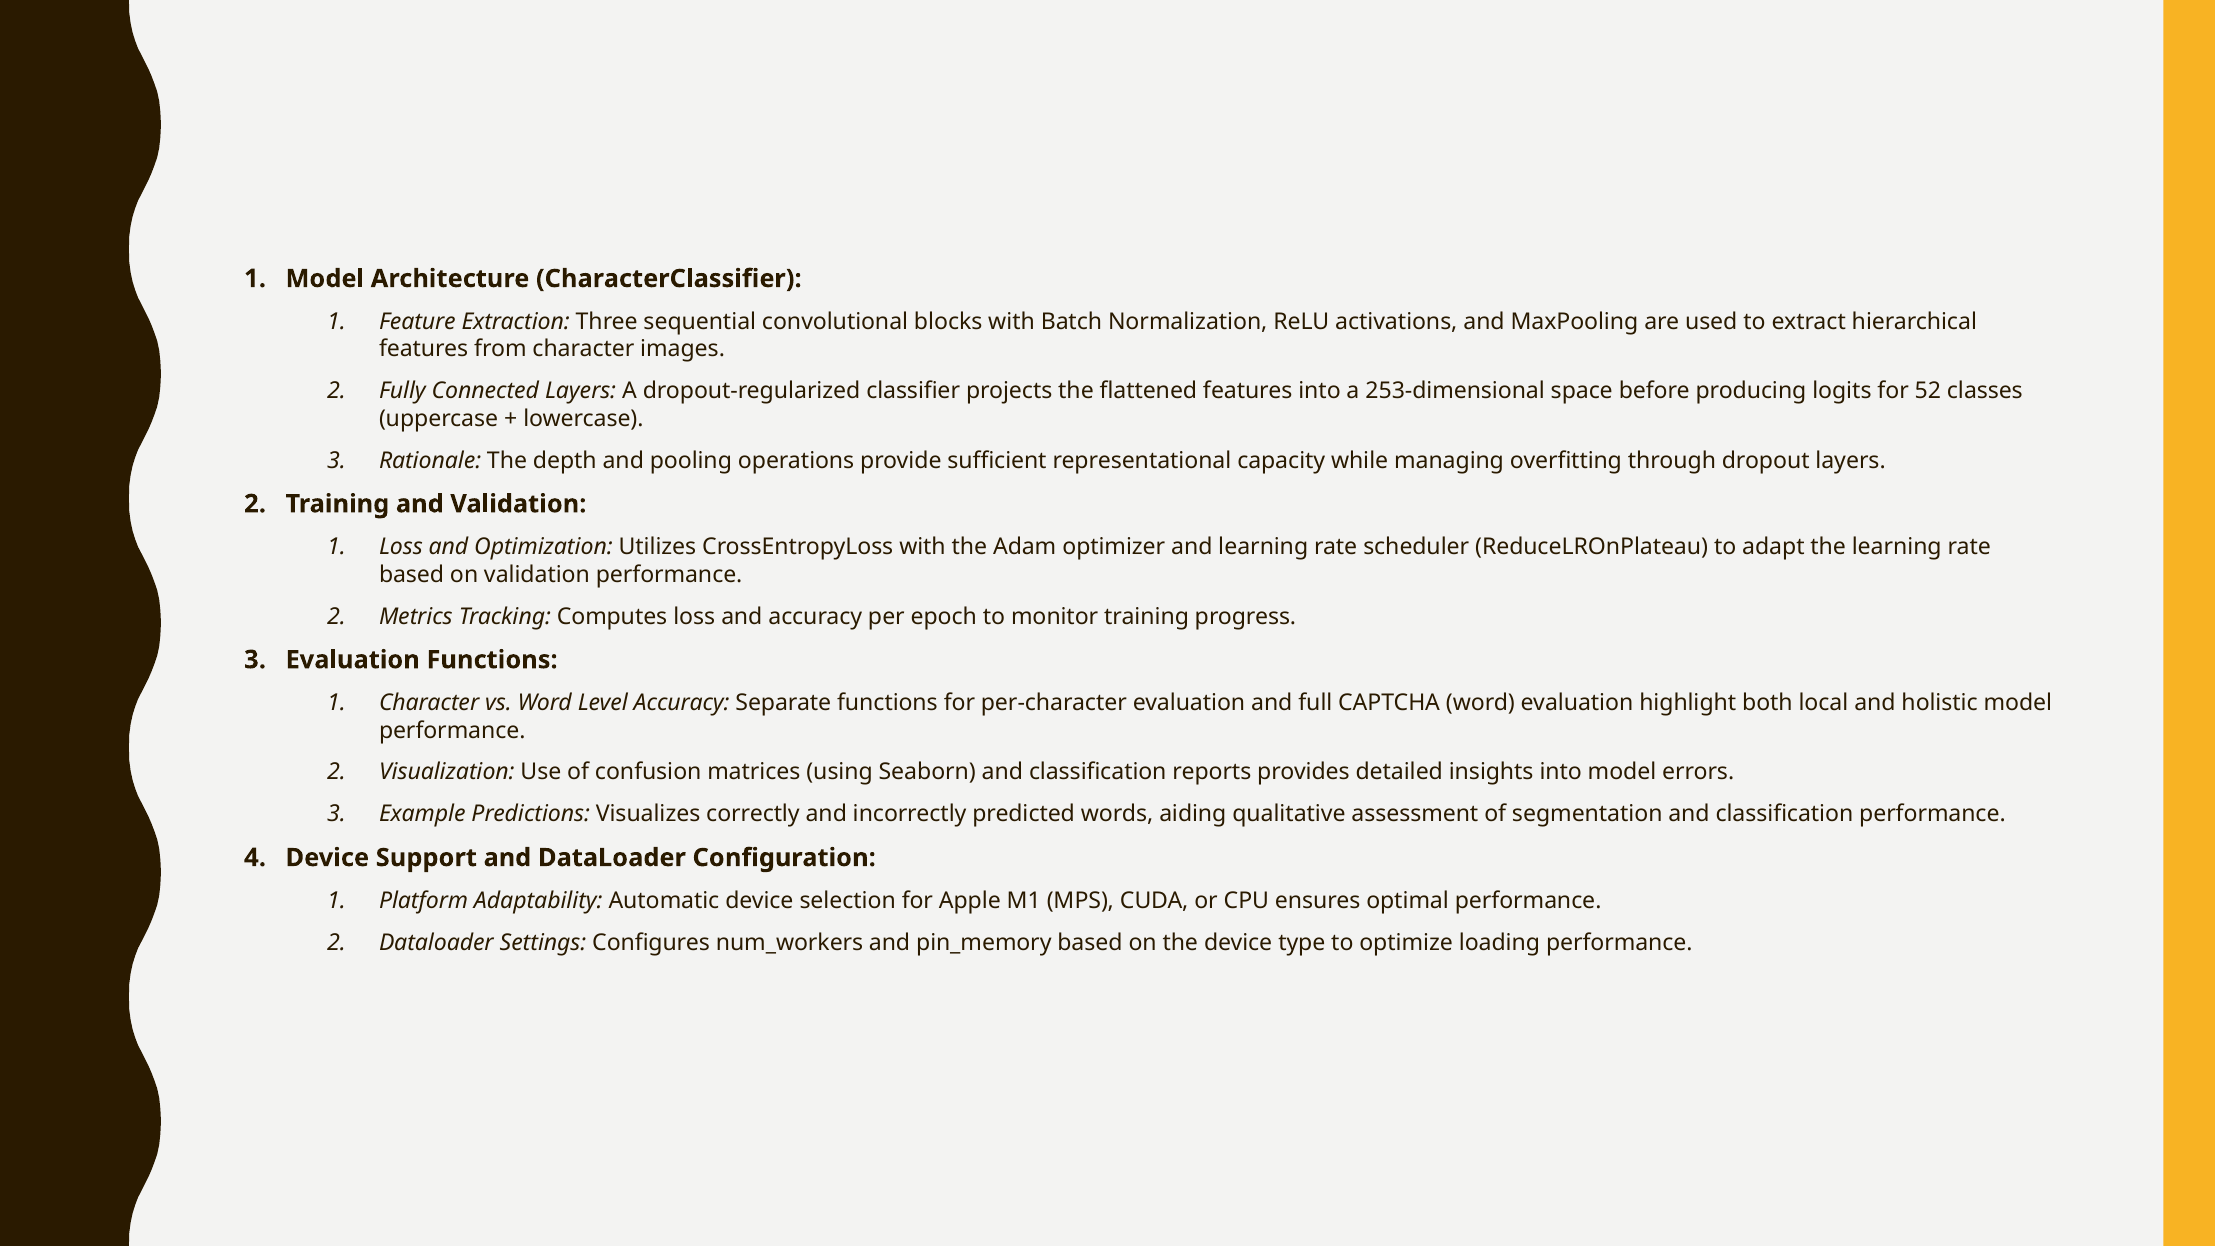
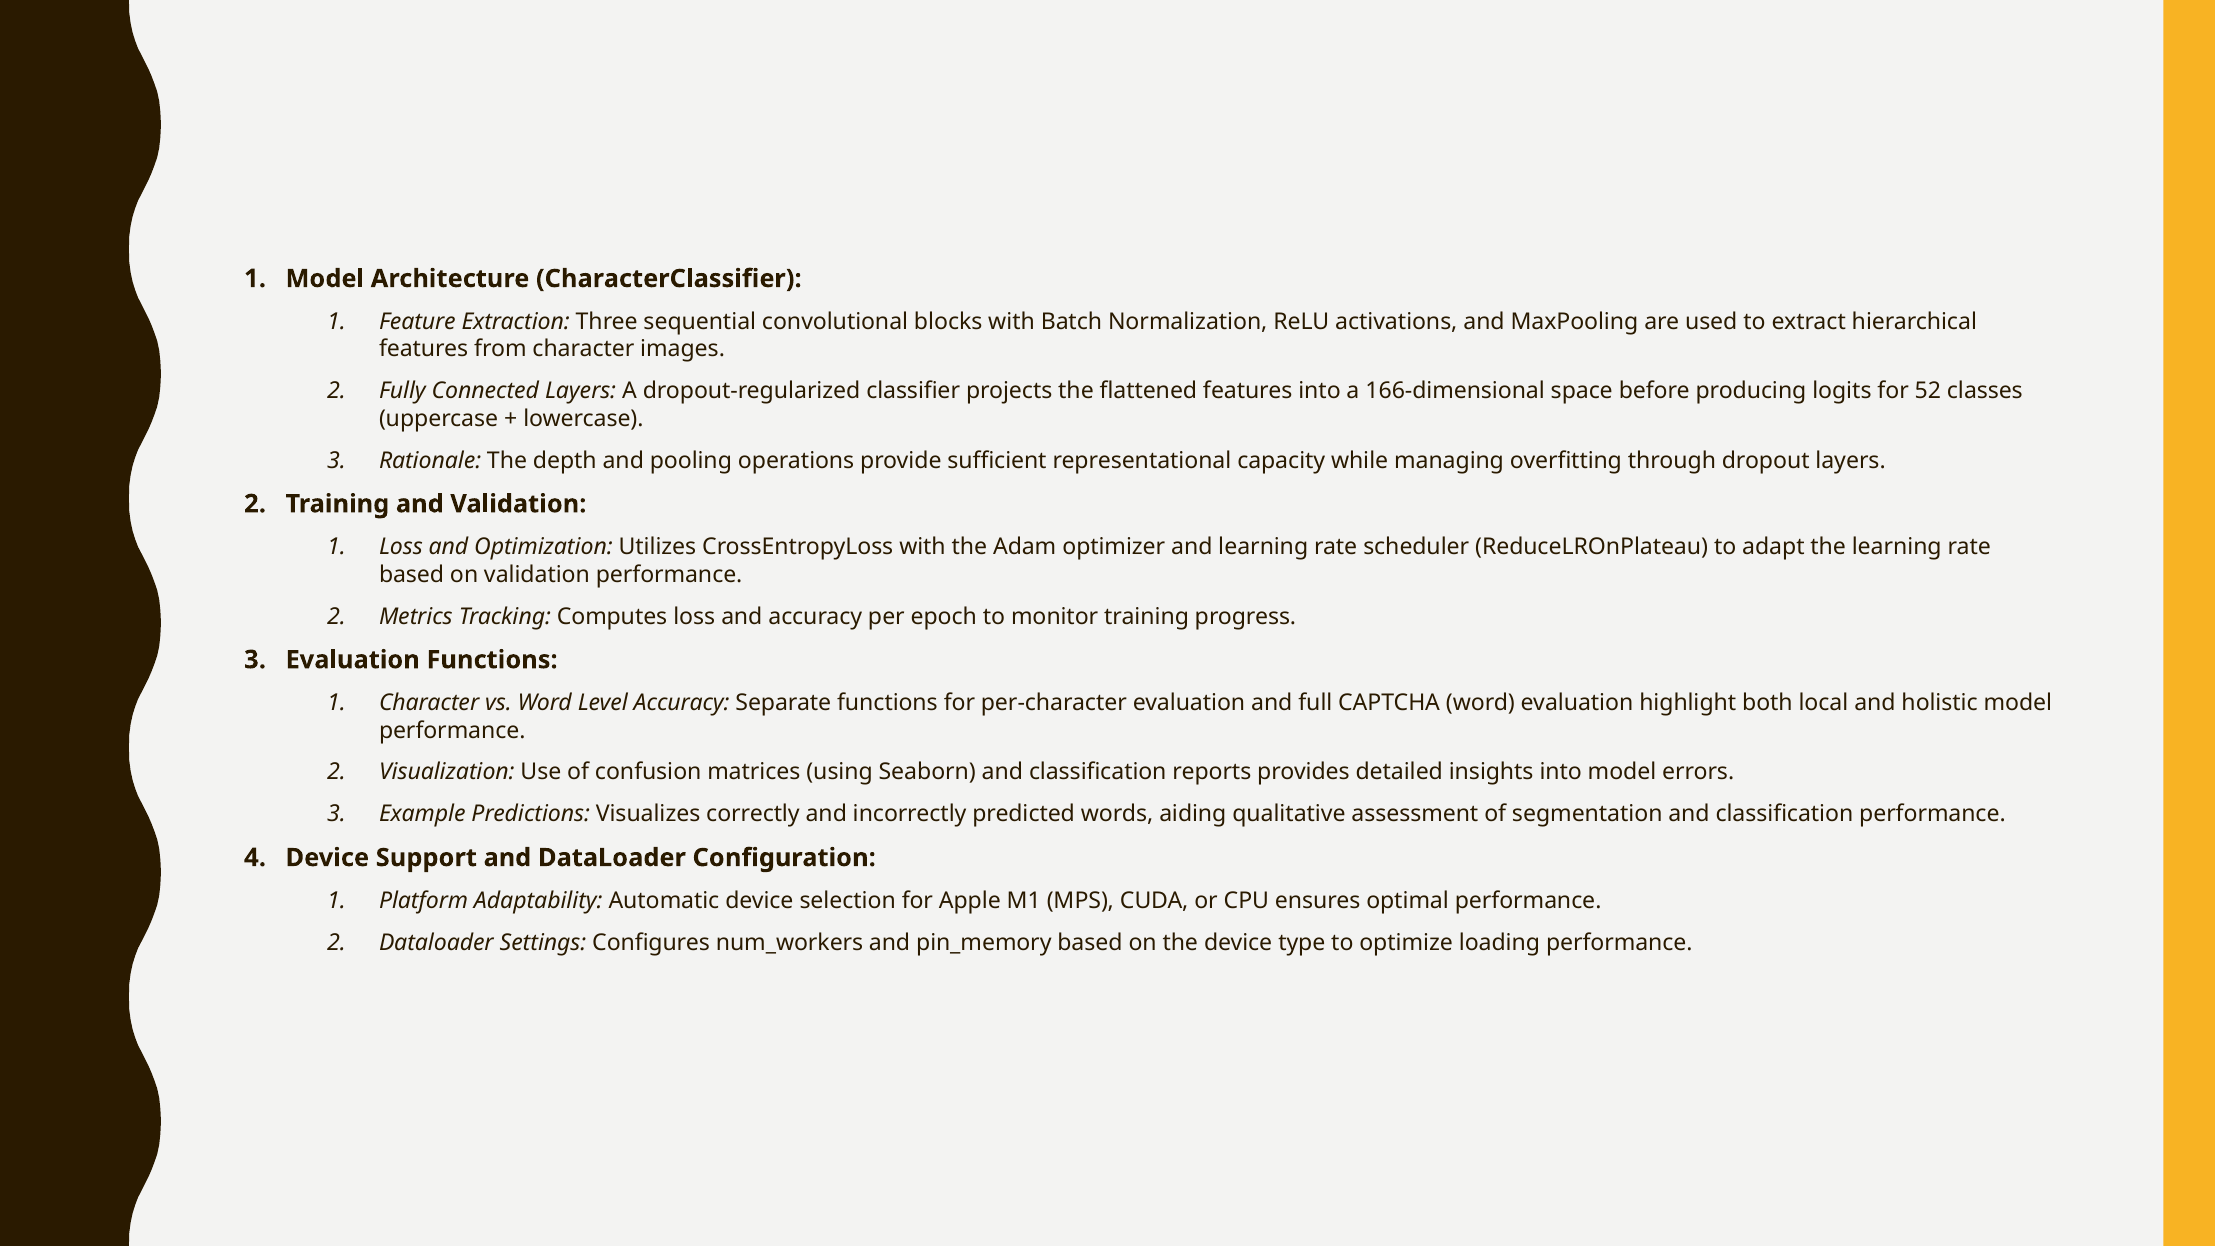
253-dimensional: 253-dimensional -> 166-dimensional (1455, 391)
